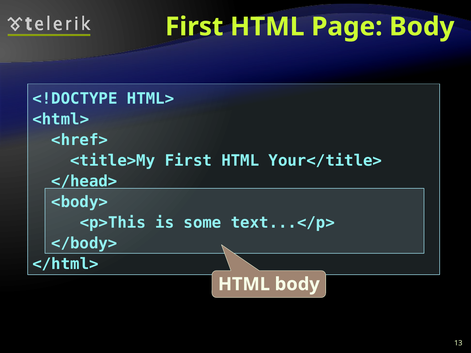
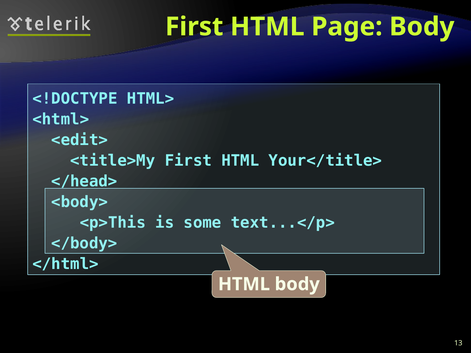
<href>: <href> -> <edit> (80, 140)
